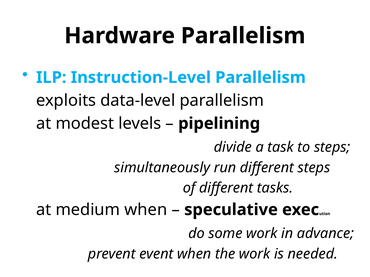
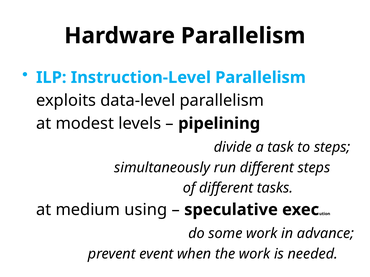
medium when: when -> using (146, 210)
